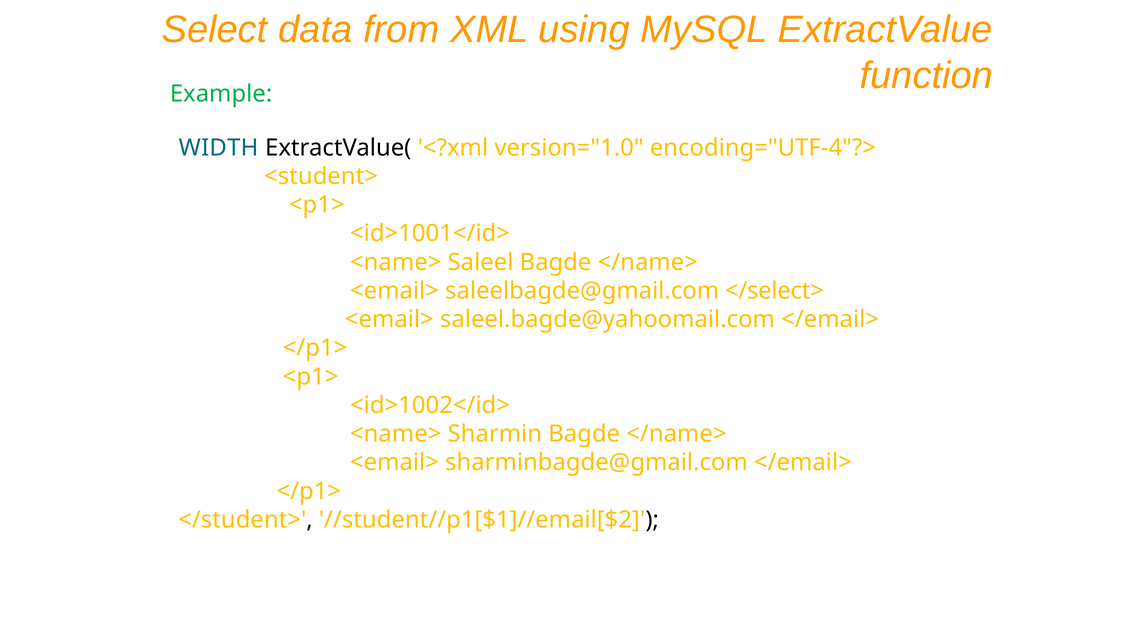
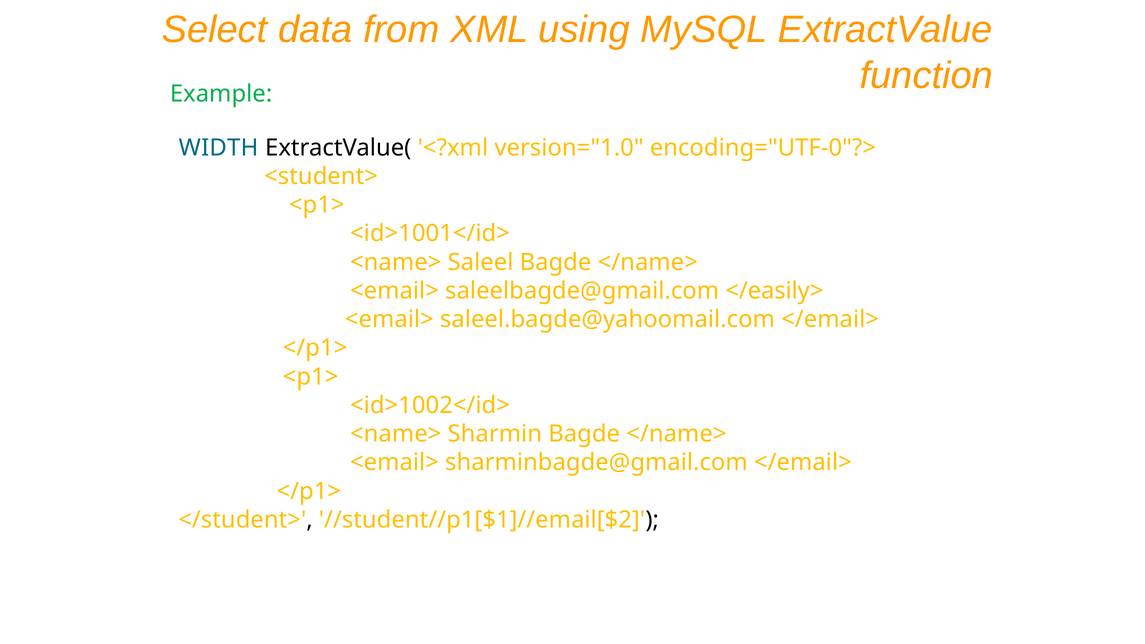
encoding="UTF-4"?>: encoding="UTF-4"?> -> encoding="UTF-0"?> (763, 148)
</select>: </select> -> </easily> (774, 291)
